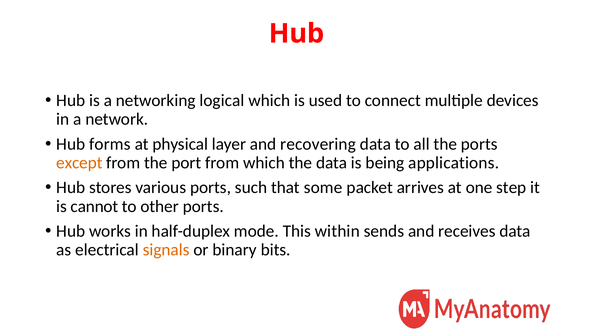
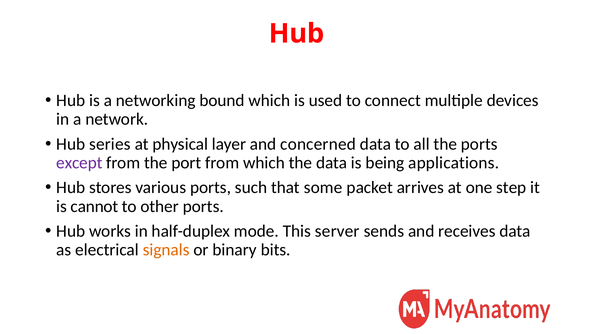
logical: logical -> bound (222, 100)
forms: forms -> series (110, 144)
recovering: recovering -> concerned (318, 144)
except colour: orange -> purple (79, 162)
within: within -> server (337, 231)
